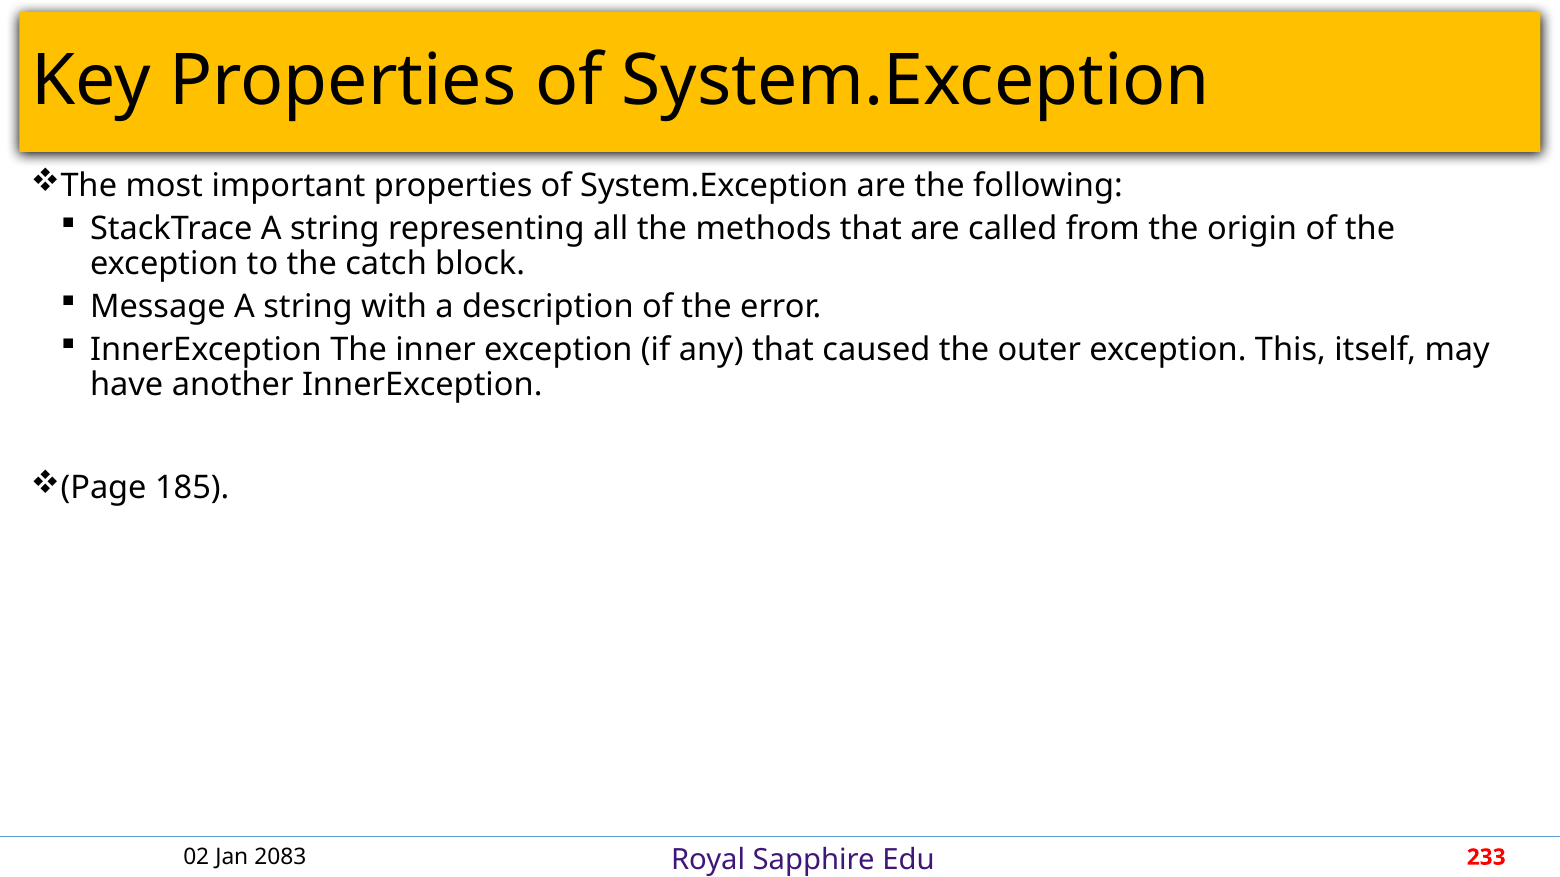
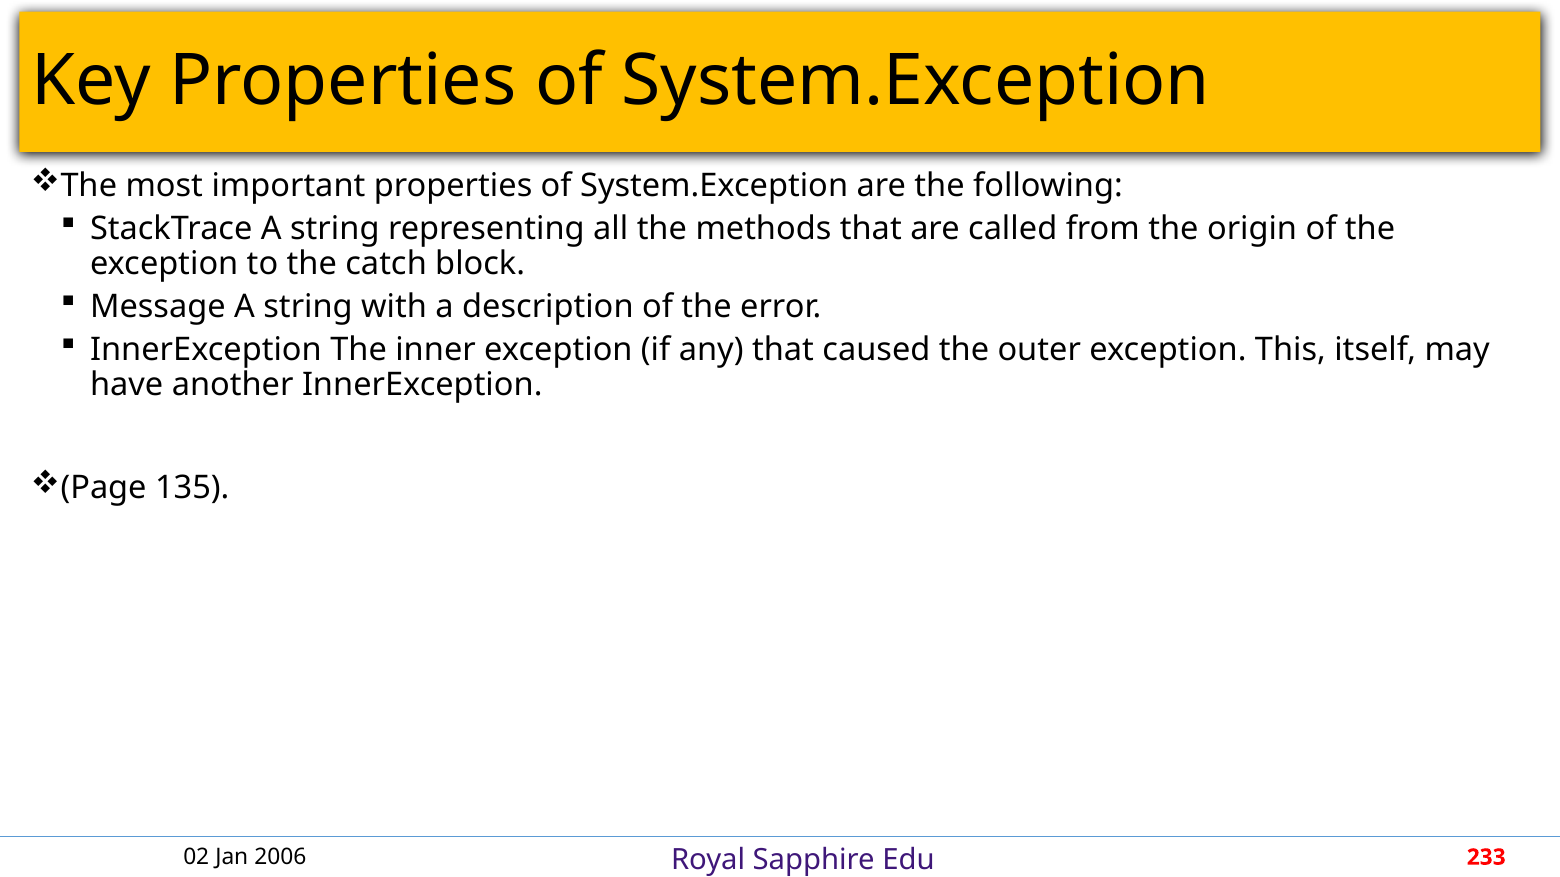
185: 185 -> 135 (192, 488)
2083: 2083 -> 2006 (280, 858)
